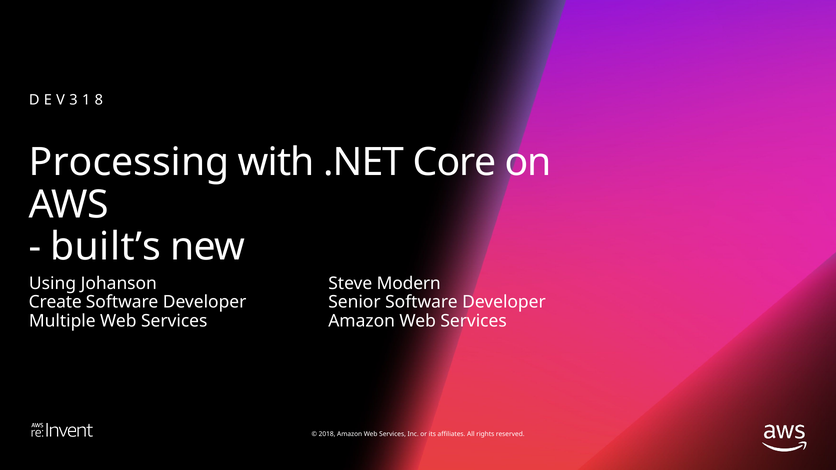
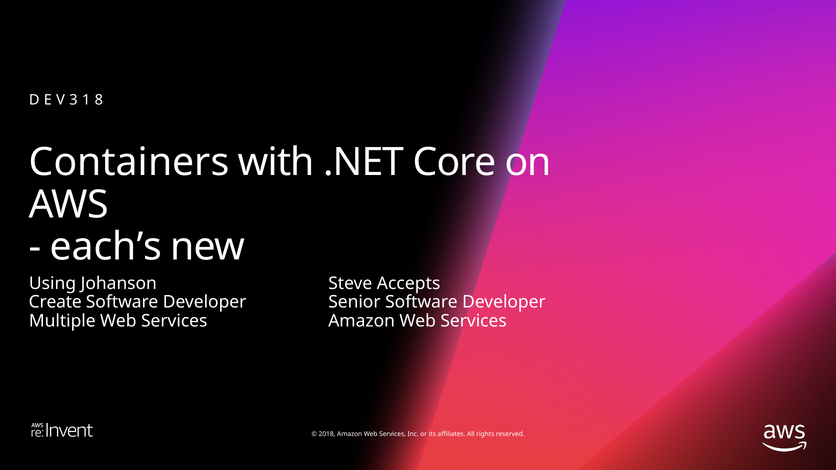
Processing: Processing -> Containers (129, 162)
built’s: built’s -> each’s (106, 247)
Modern: Modern -> Accepts (409, 284)
